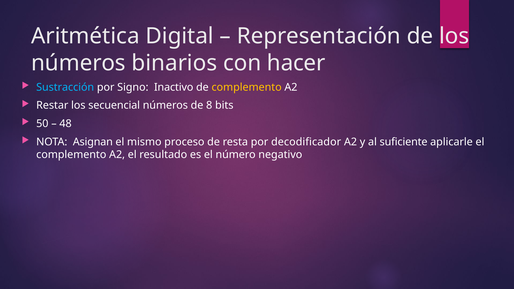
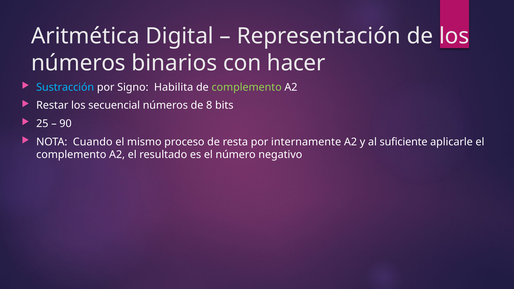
Inactivo: Inactivo -> Habilita (174, 87)
complemento colour: yellow -> light green (247, 87)
50: 50 -> 25 (42, 124)
48: 48 -> 90 (66, 124)
Asignan: Asignan -> Cuando (93, 142)
decodificador: decodificador -> internamente (306, 142)
